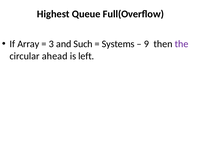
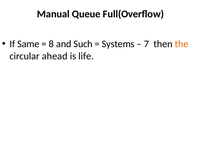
Highest: Highest -> Manual (53, 14)
Array: Array -> Same (28, 44)
3: 3 -> 8 (51, 44)
9: 9 -> 7 (146, 44)
the colour: purple -> orange (182, 44)
left: left -> life (86, 56)
